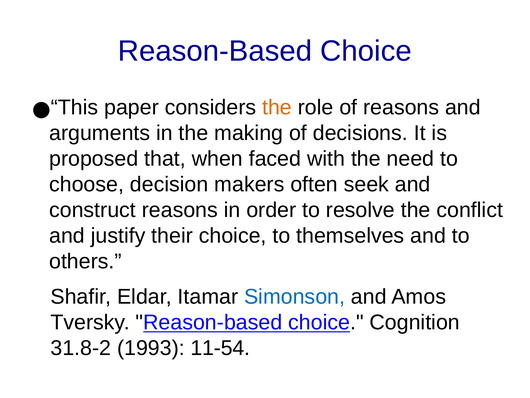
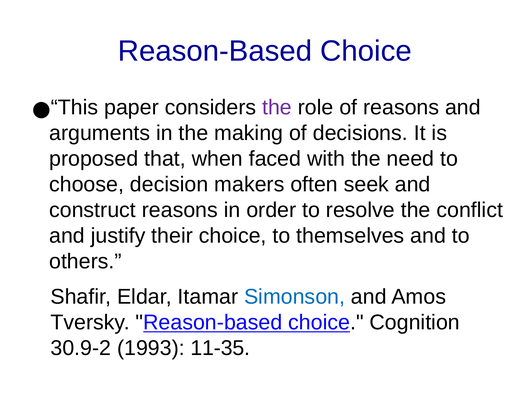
the colour: orange -> purple (277, 107)
31.8-2: 31.8-2 -> 30.9-2 (81, 348)
11-54: 11-54 -> 11-35 (220, 348)
